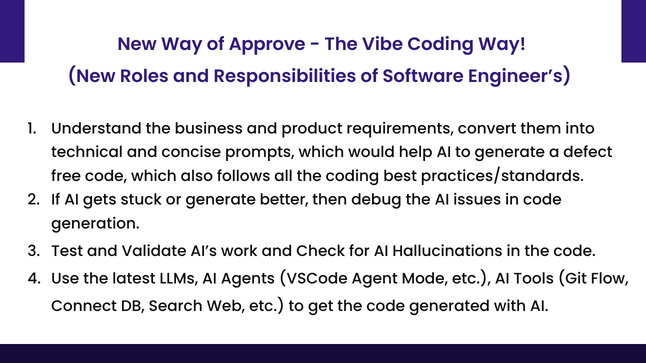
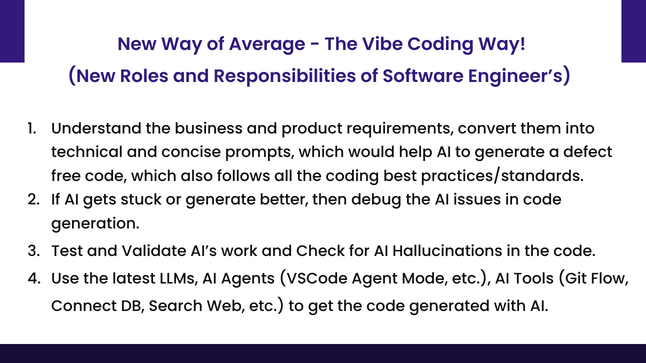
Approve: Approve -> Average (267, 44)
